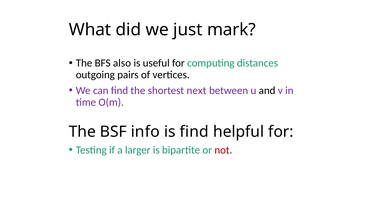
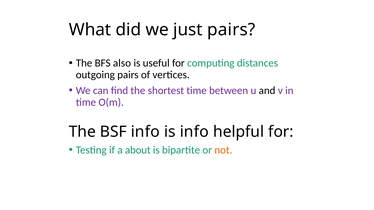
just mark: mark -> pairs (231, 30)
shortest next: next -> time (197, 91)
is find: find -> info (194, 132)
larger: larger -> about (138, 150)
not colour: red -> orange (223, 150)
